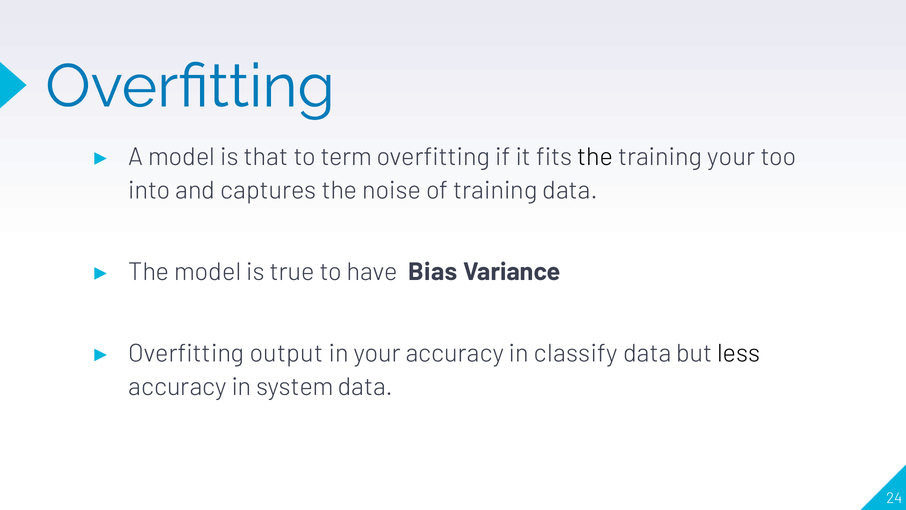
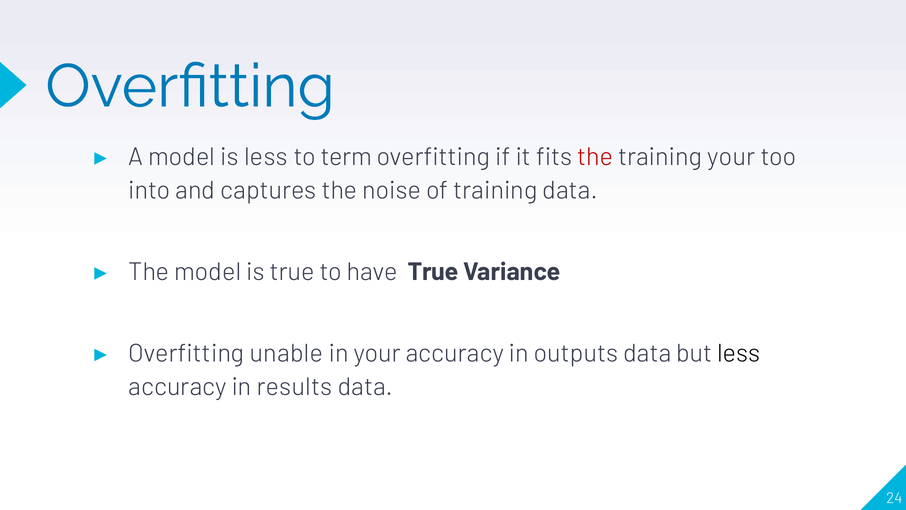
is that: that -> less (266, 157)
the colour: black -> red (595, 157)
have Bias: Bias -> True (433, 272)
output: output -> unable (286, 353)
classify: classify -> outputs (576, 353)
system: system -> results (295, 386)
